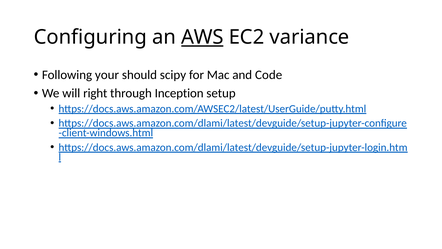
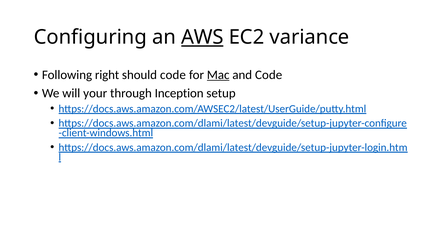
your: your -> right (107, 75)
should scipy: scipy -> code (173, 75)
Mac underline: none -> present (218, 75)
right: right -> your (95, 93)
